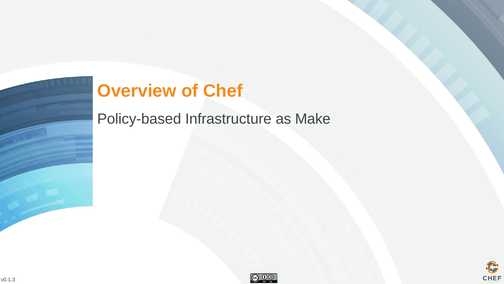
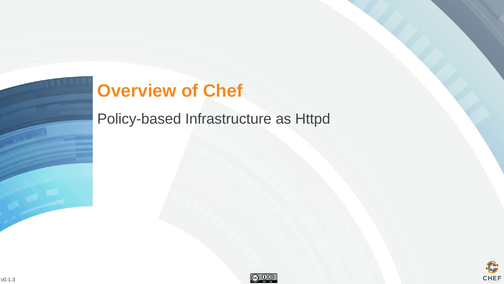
Make: Make -> Httpd (313, 119)
